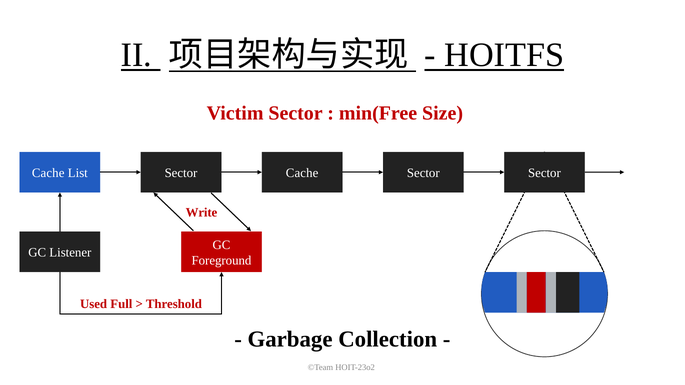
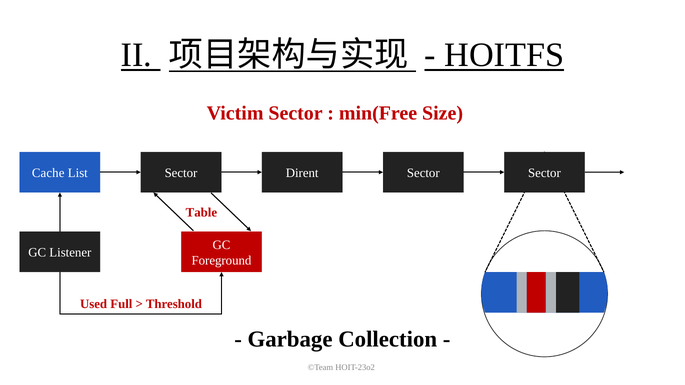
Sector Cache: Cache -> Dirent (302, 173)
Write: Write -> Table (201, 213)
